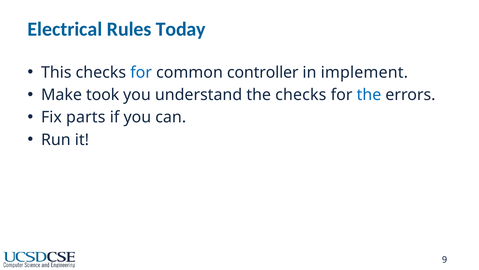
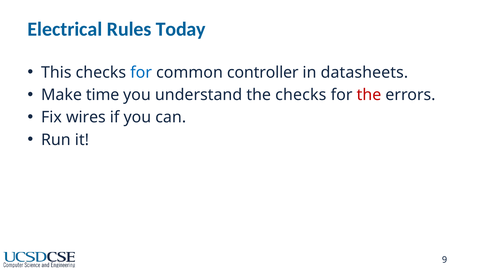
implement: implement -> datasheets (364, 72)
took: took -> time (103, 95)
the colour: blue -> red (369, 95)
parts: parts -> wires (86, 117)
